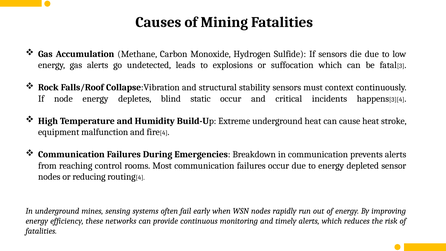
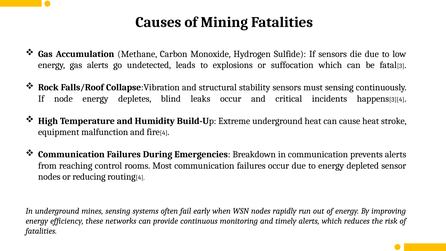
must context: context -> sensing (339, 87)
static: static -> leaks (201, 99)
